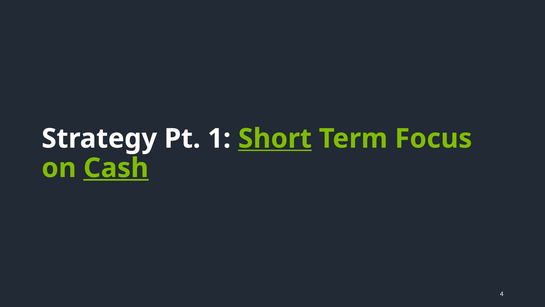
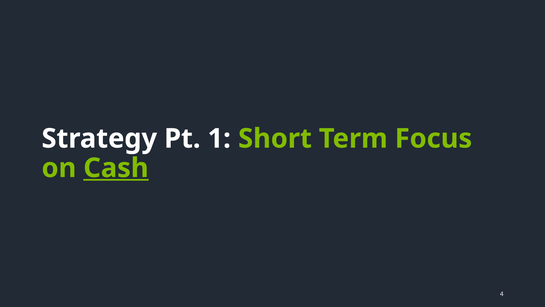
Short underline: present -> none (275, 138)
